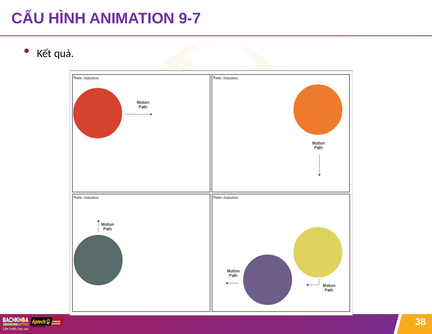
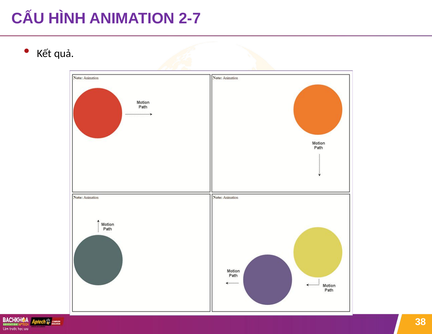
9-7: 9-7 -> 2-7 (190, 18)
